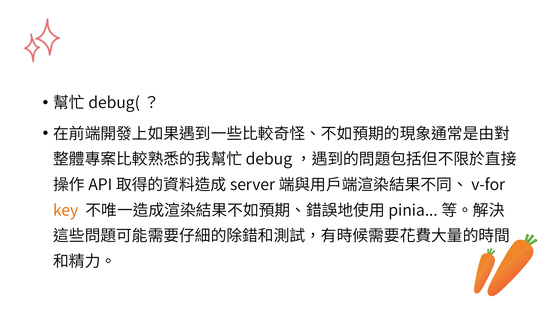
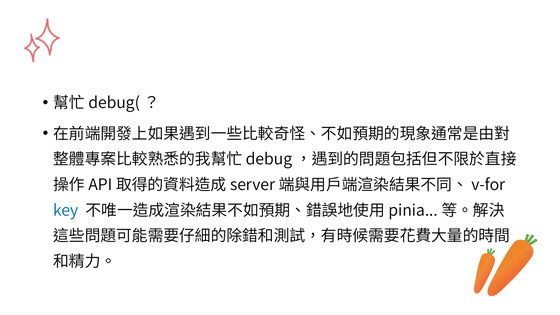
key colour: orange -> blue (66, 210)
